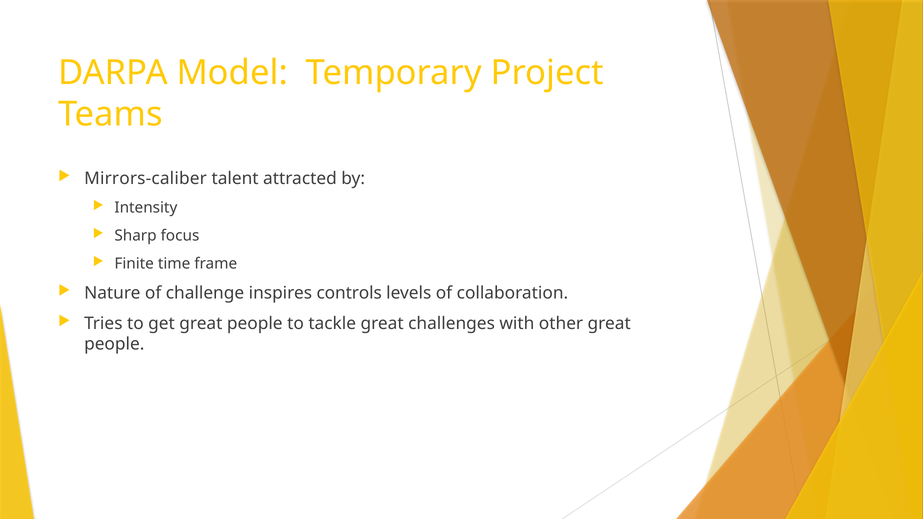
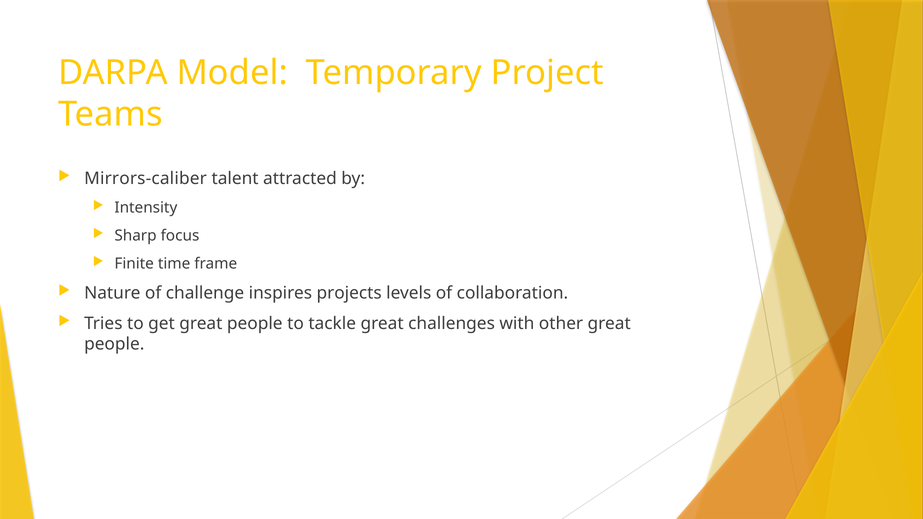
controls: controls -> projects (349, 293)
